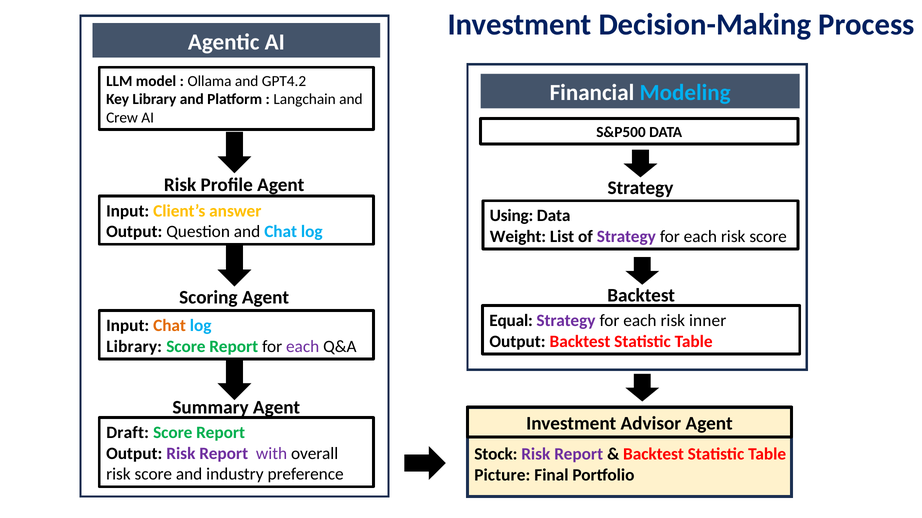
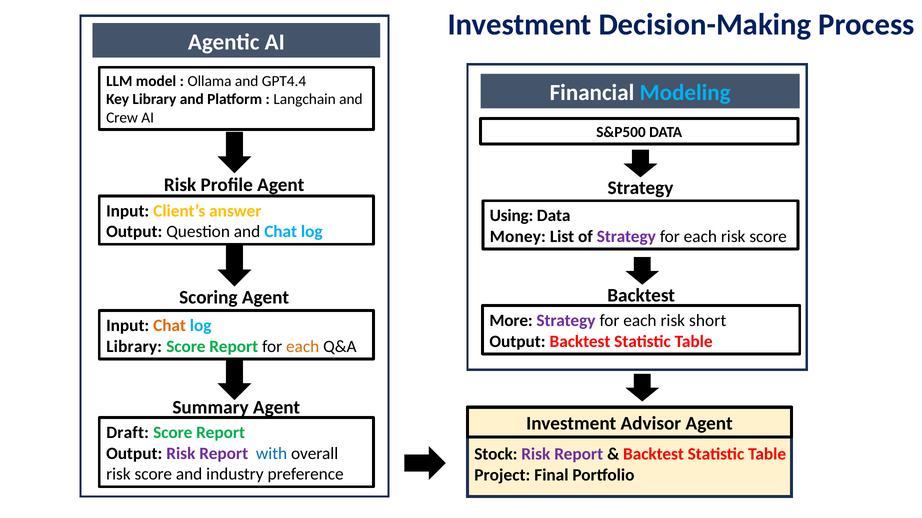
GPT4.2: GPT4.2 -> GPT4.4 (284, 81)
Weight: Weight -> Money (518, 237)
Equal: Equal -> More (511, 321)
inner: inner -> short (708, 321)
each colour: purple -> orange (303, 347)
with colour: purple -> blue (272, 454)
Picture: Picture -> Project (502, 475)
